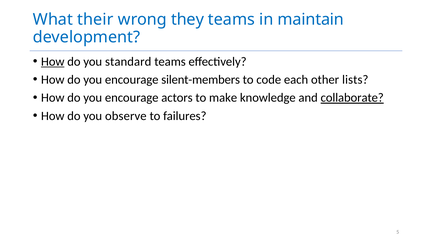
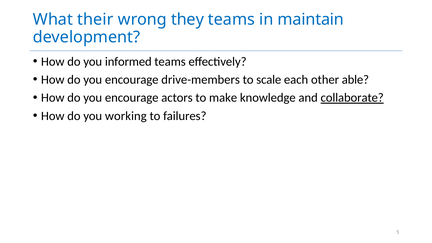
How underline: present -> none (53, 62)
standard: standard -> informed (128, 62)
silent-members: silent-members -> drive-members (201, 80)
code: code -> scale (269, 80)
lists: lists -> able (355, 80)
observe: observe -> working (126, 116)
